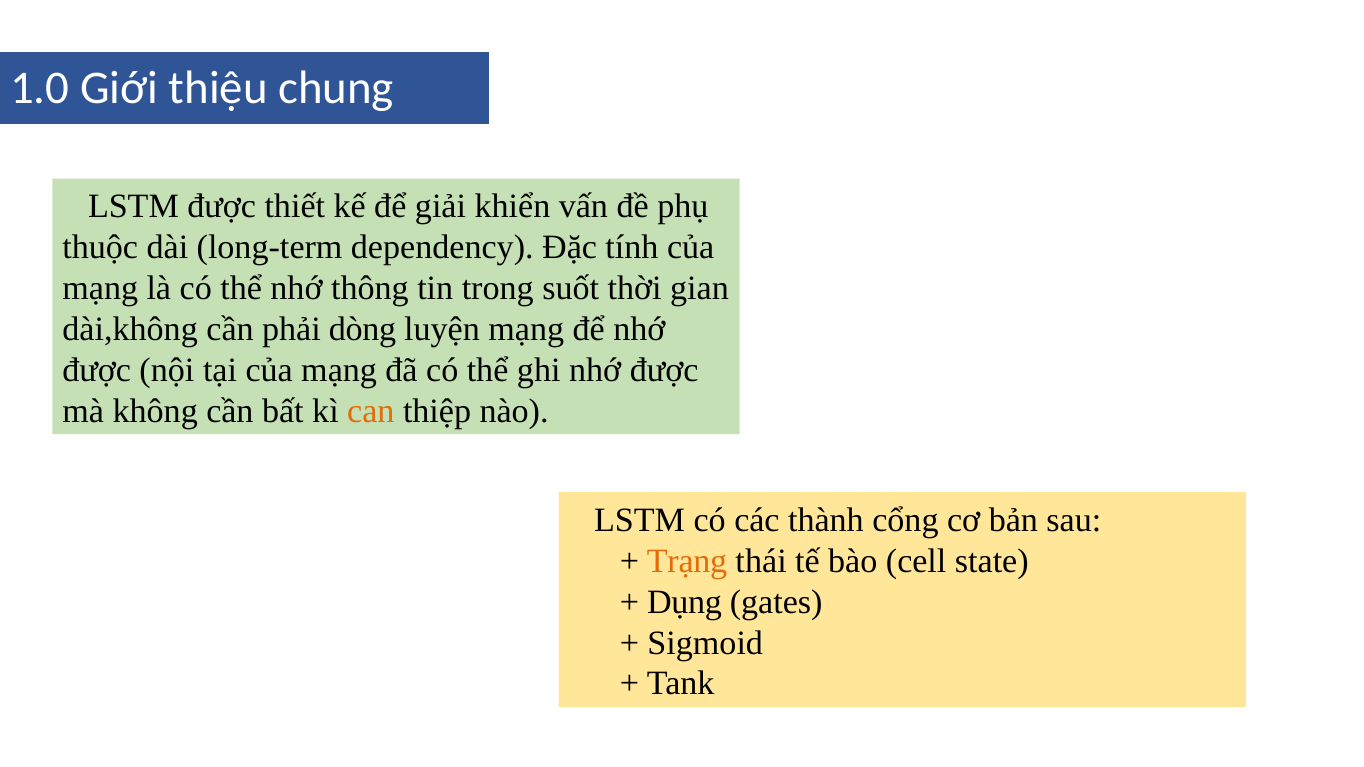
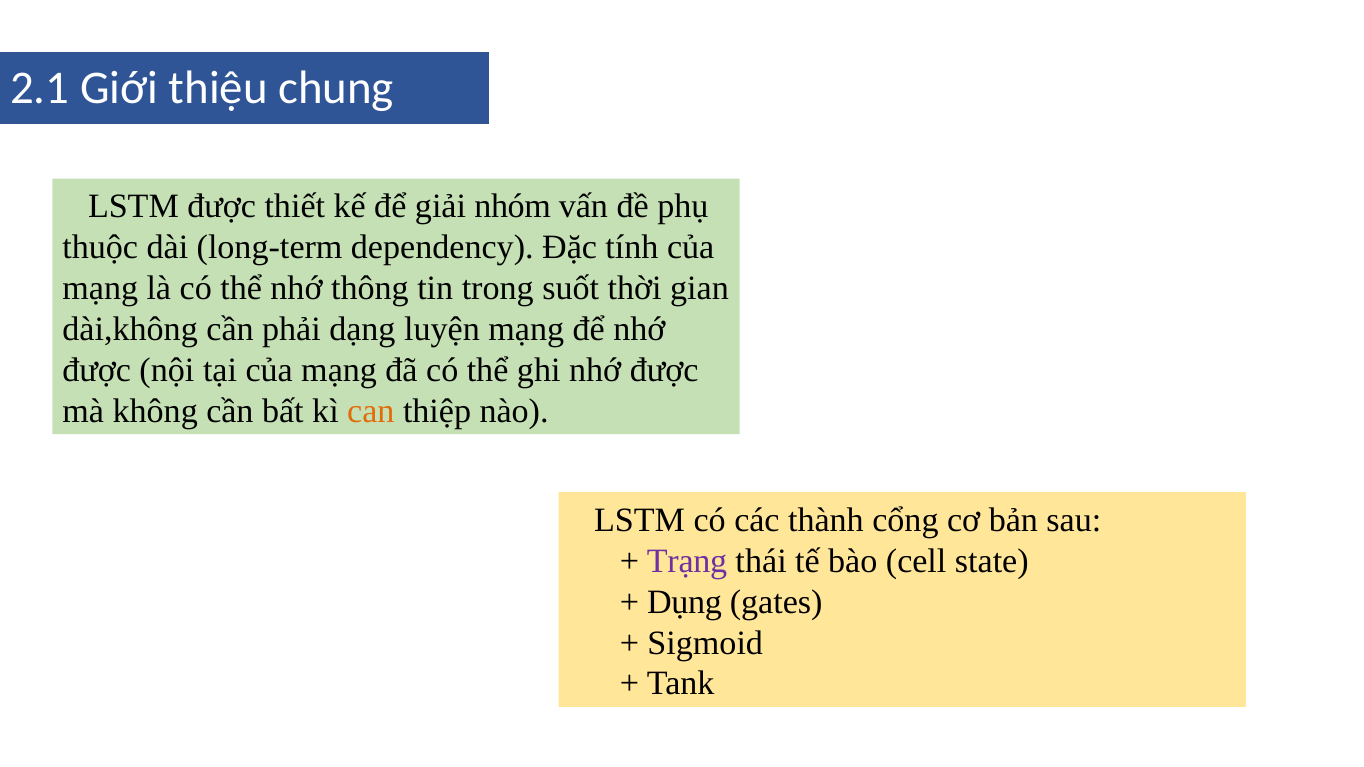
1.0: 1.0 -> 2.1 (40, 88)
khiển: khiển -> nhóm (513, 207)
dòng: dòng -> dạng (362, 329)
Trạng colour: orange -> purple (687, 561)
